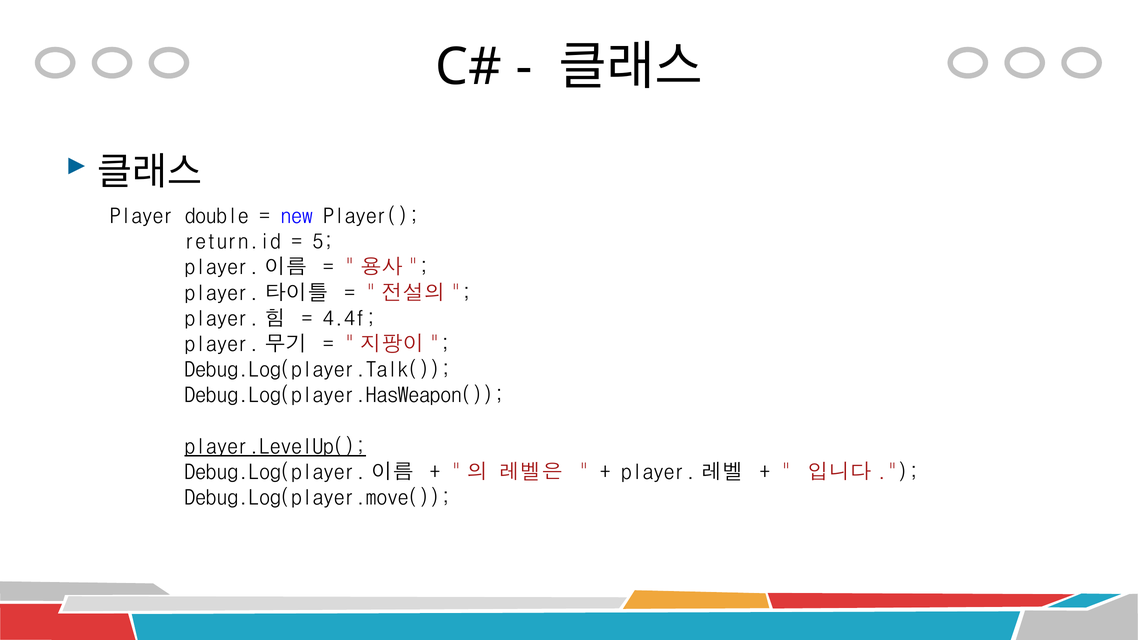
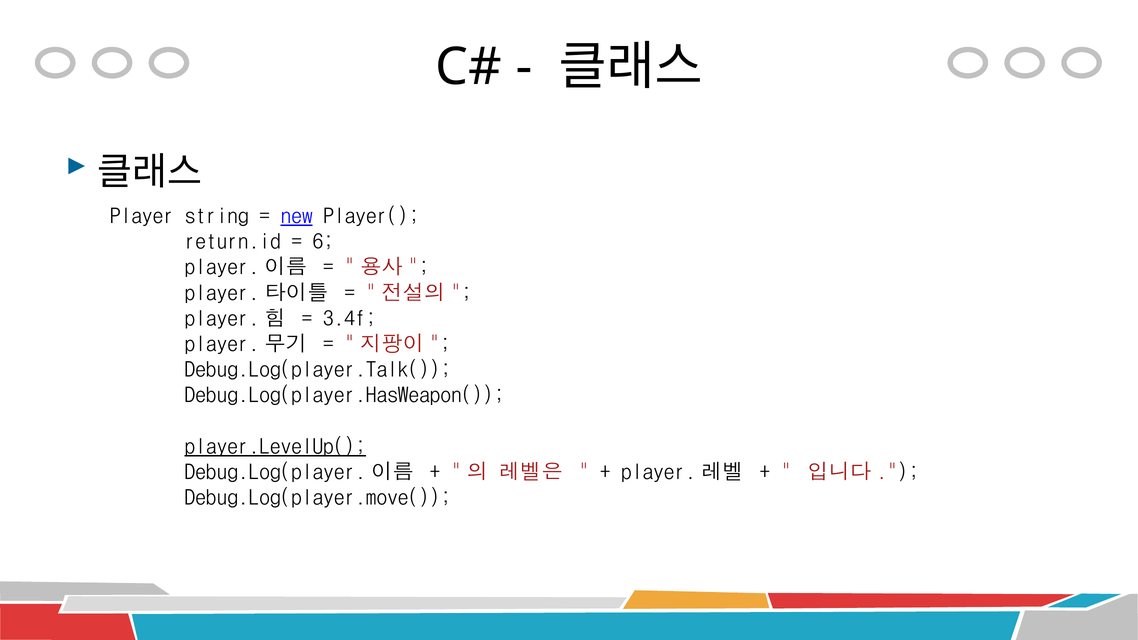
double: double -> string (217, 216)
new underline: none -> present (297, 216)
5: 5 -> 6 (323, 242)
4.4f: 4.4f -> 3.4f (350, 319)
